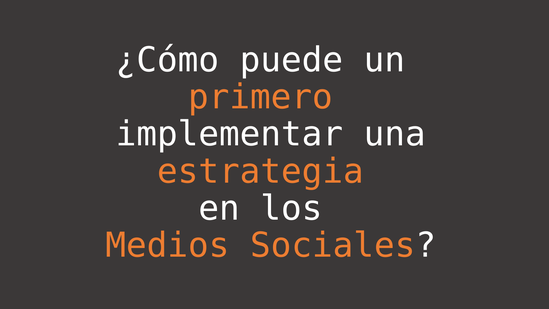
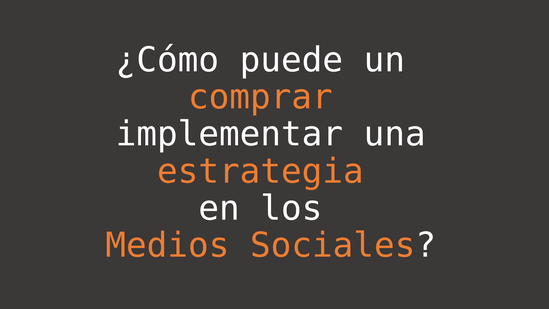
primero: primero -> comprar (261, 97)
